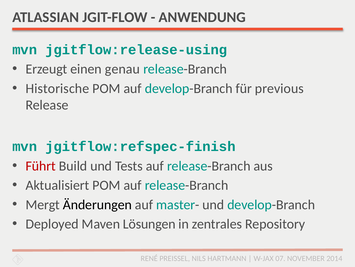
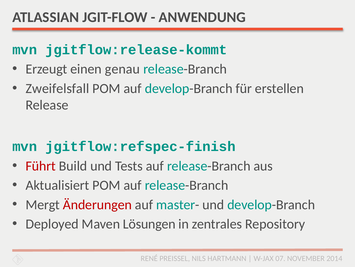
jgitflow:release-using: jgitflow:release-using -> jgitflow:release-kommt (136, 50)
Historische: Historische -> Zweifelsfall (57, 88)
previous: previous -> erstellen (279, 88)
Änderungen colour: black -> red (97, 204)
